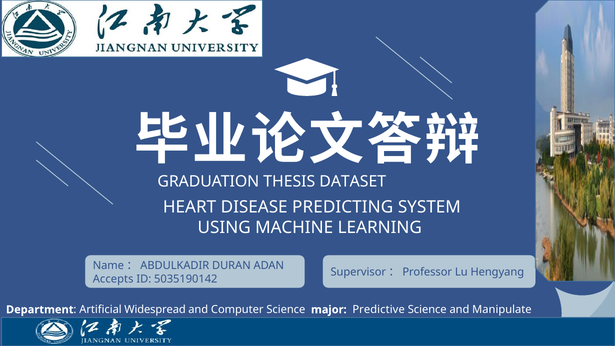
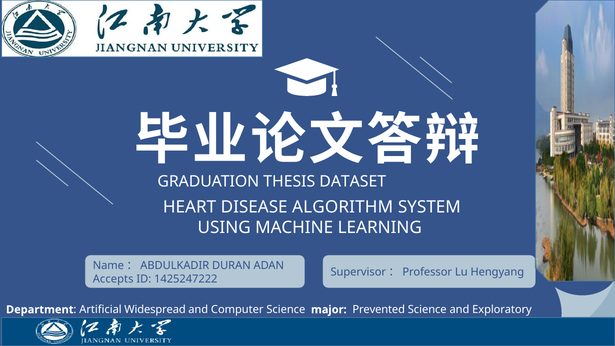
PREDICTING: PREDICTING -> ALGORITHM (343, 207)
5035190142: 5035190142 -> 1425247222 (186, 279)
Predictive: Predictive -> Prevented (379, 310)
Manipulate: Manipulate -> Exploratory (502, 310)
